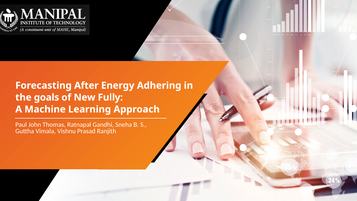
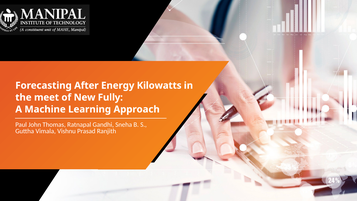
Adhering: Adhering -> Kilowatts (159, 85)
goals: goals -> meet (47, 97)
